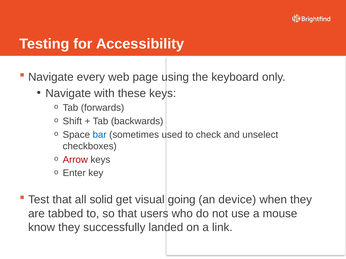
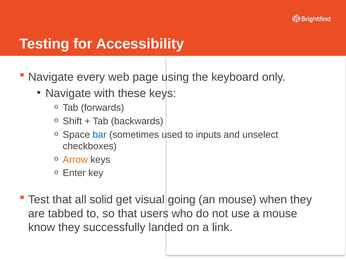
check: check -> inputs (208, 135)
Arrow colour: red -> orange (75, 160)
an device: device -> mouse (237, 200)
